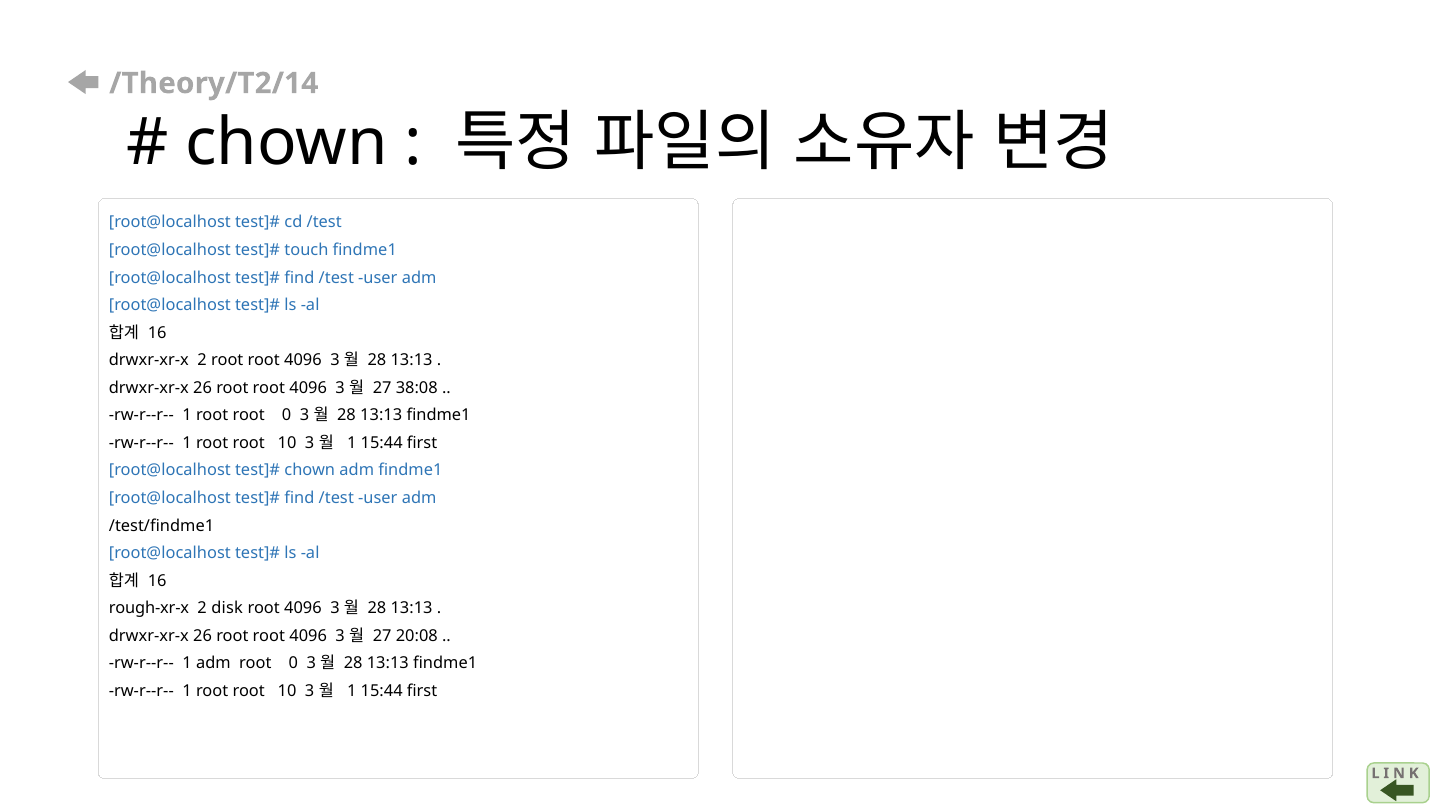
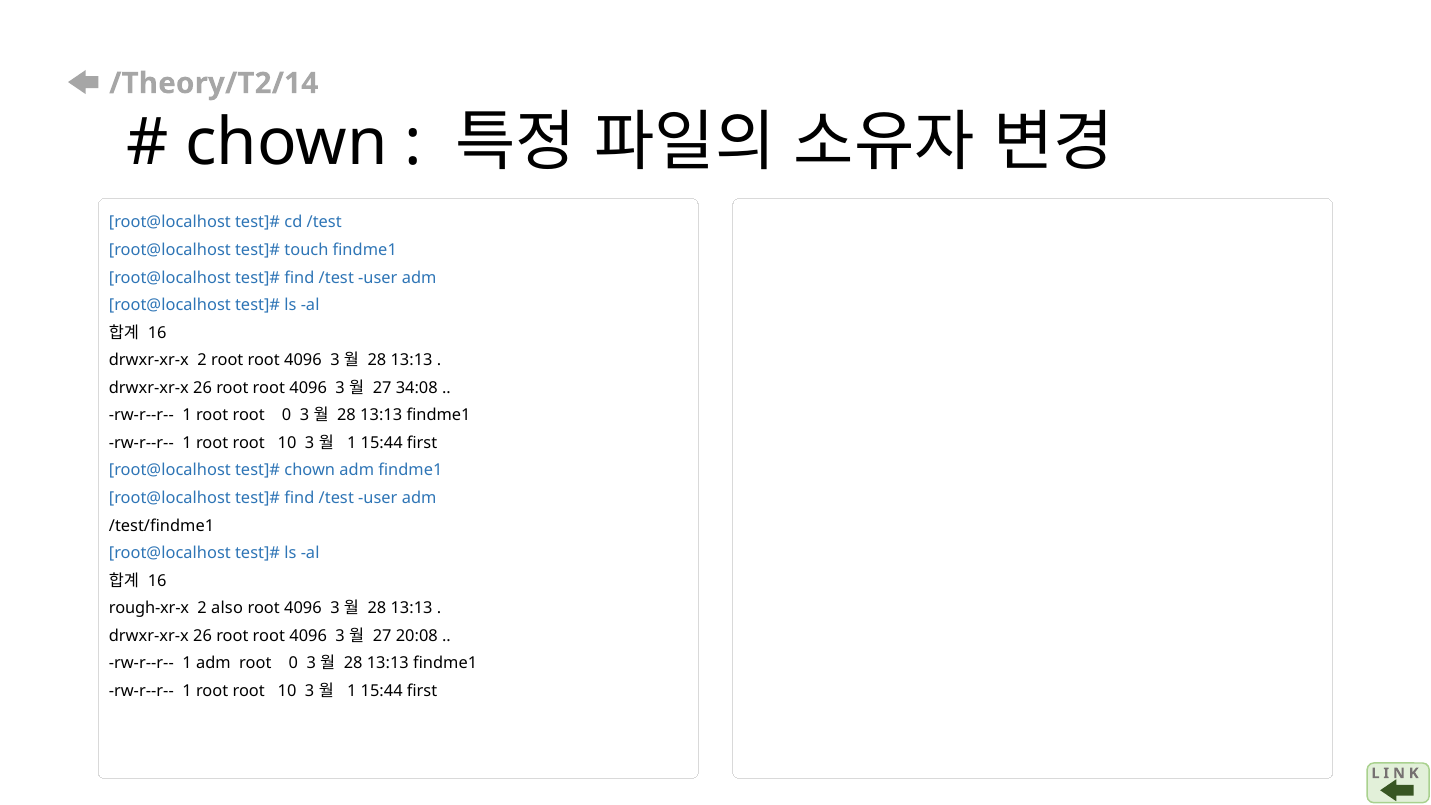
38:08: 38:08 -> 34:08 (417, 388)
disk: disk -> also (227, 608)
